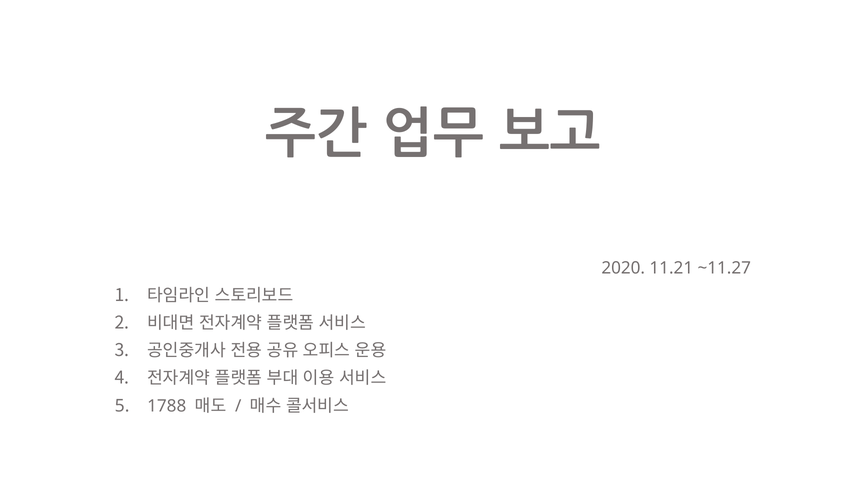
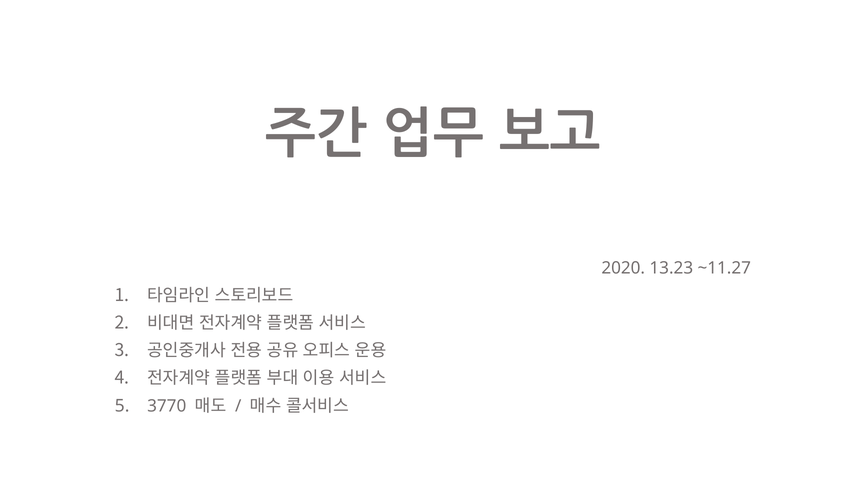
11.21: 11.21 -> 13.23 (671, 268)
1788: 1788 -> 3770 (167, 406)
